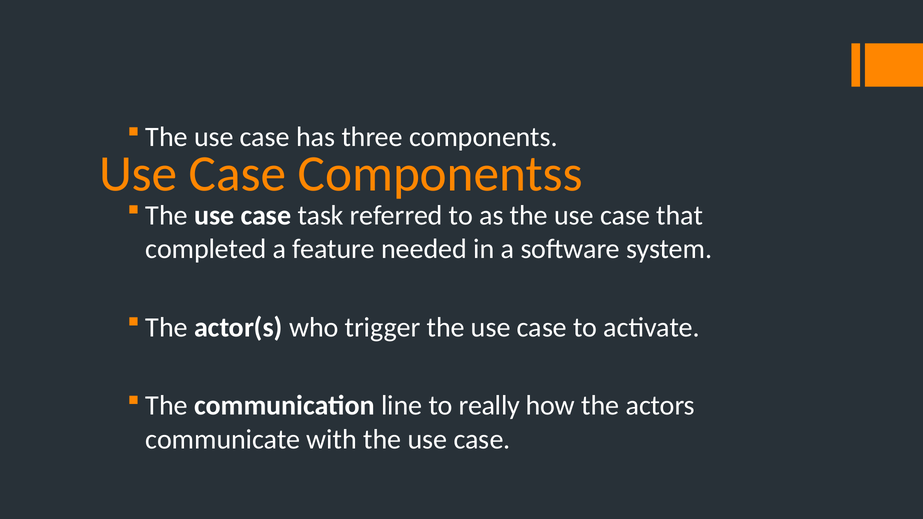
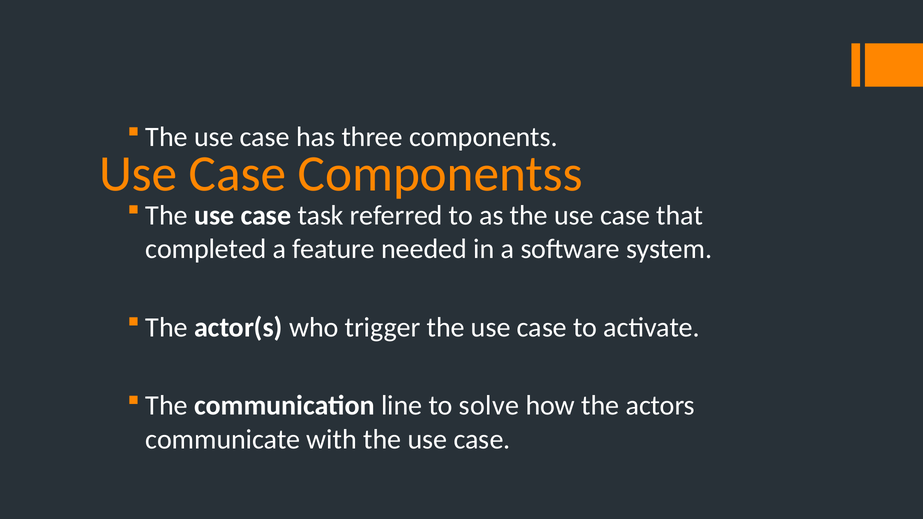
really: really -> solve (489, 406)
